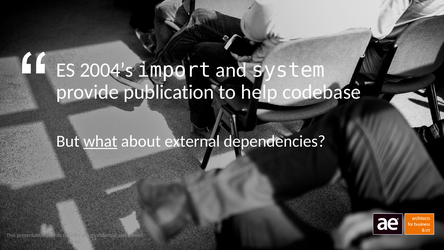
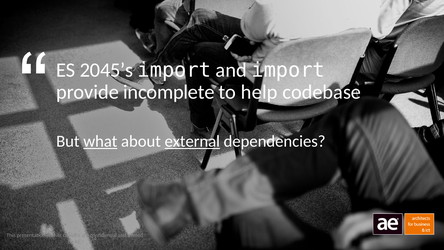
2004’s: 2004’s -> 2045’s (106, 70)
and system: system -> import (288, 70)
publication: publication -> incomplete (169, 92)
external underline: none -> present (192, 141)
